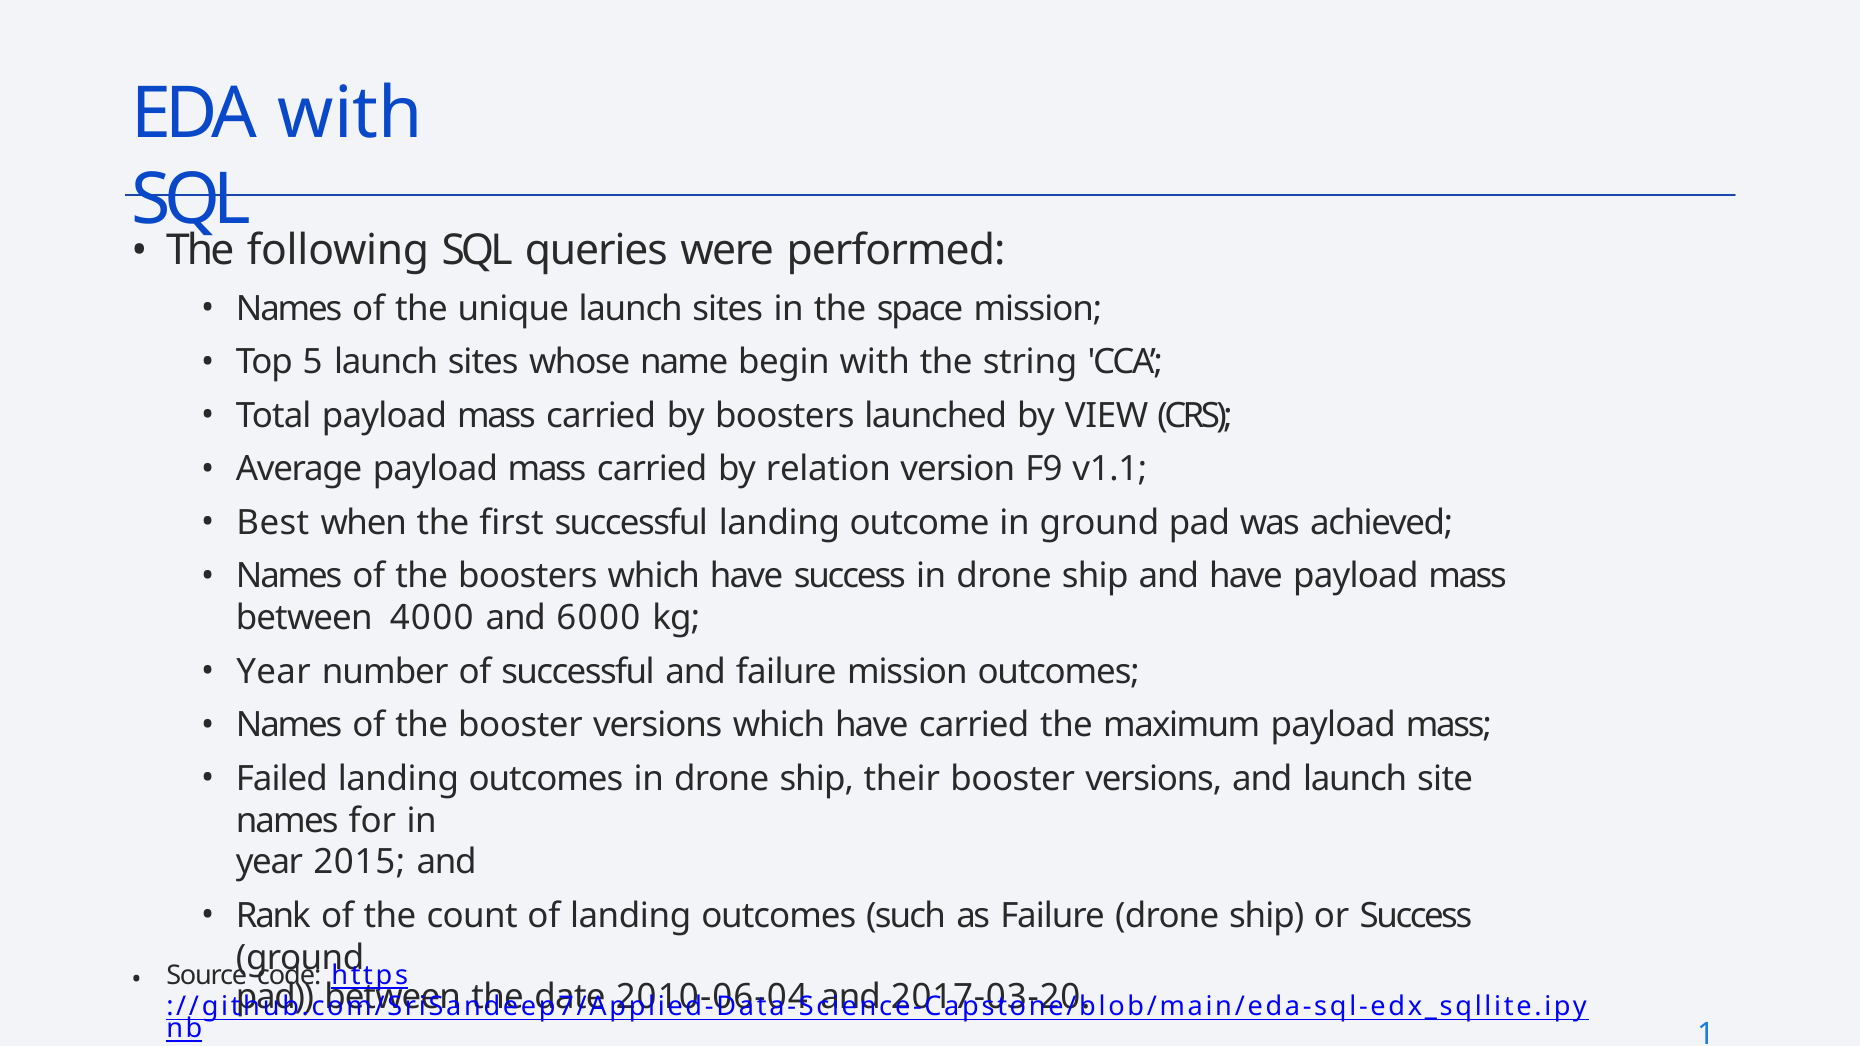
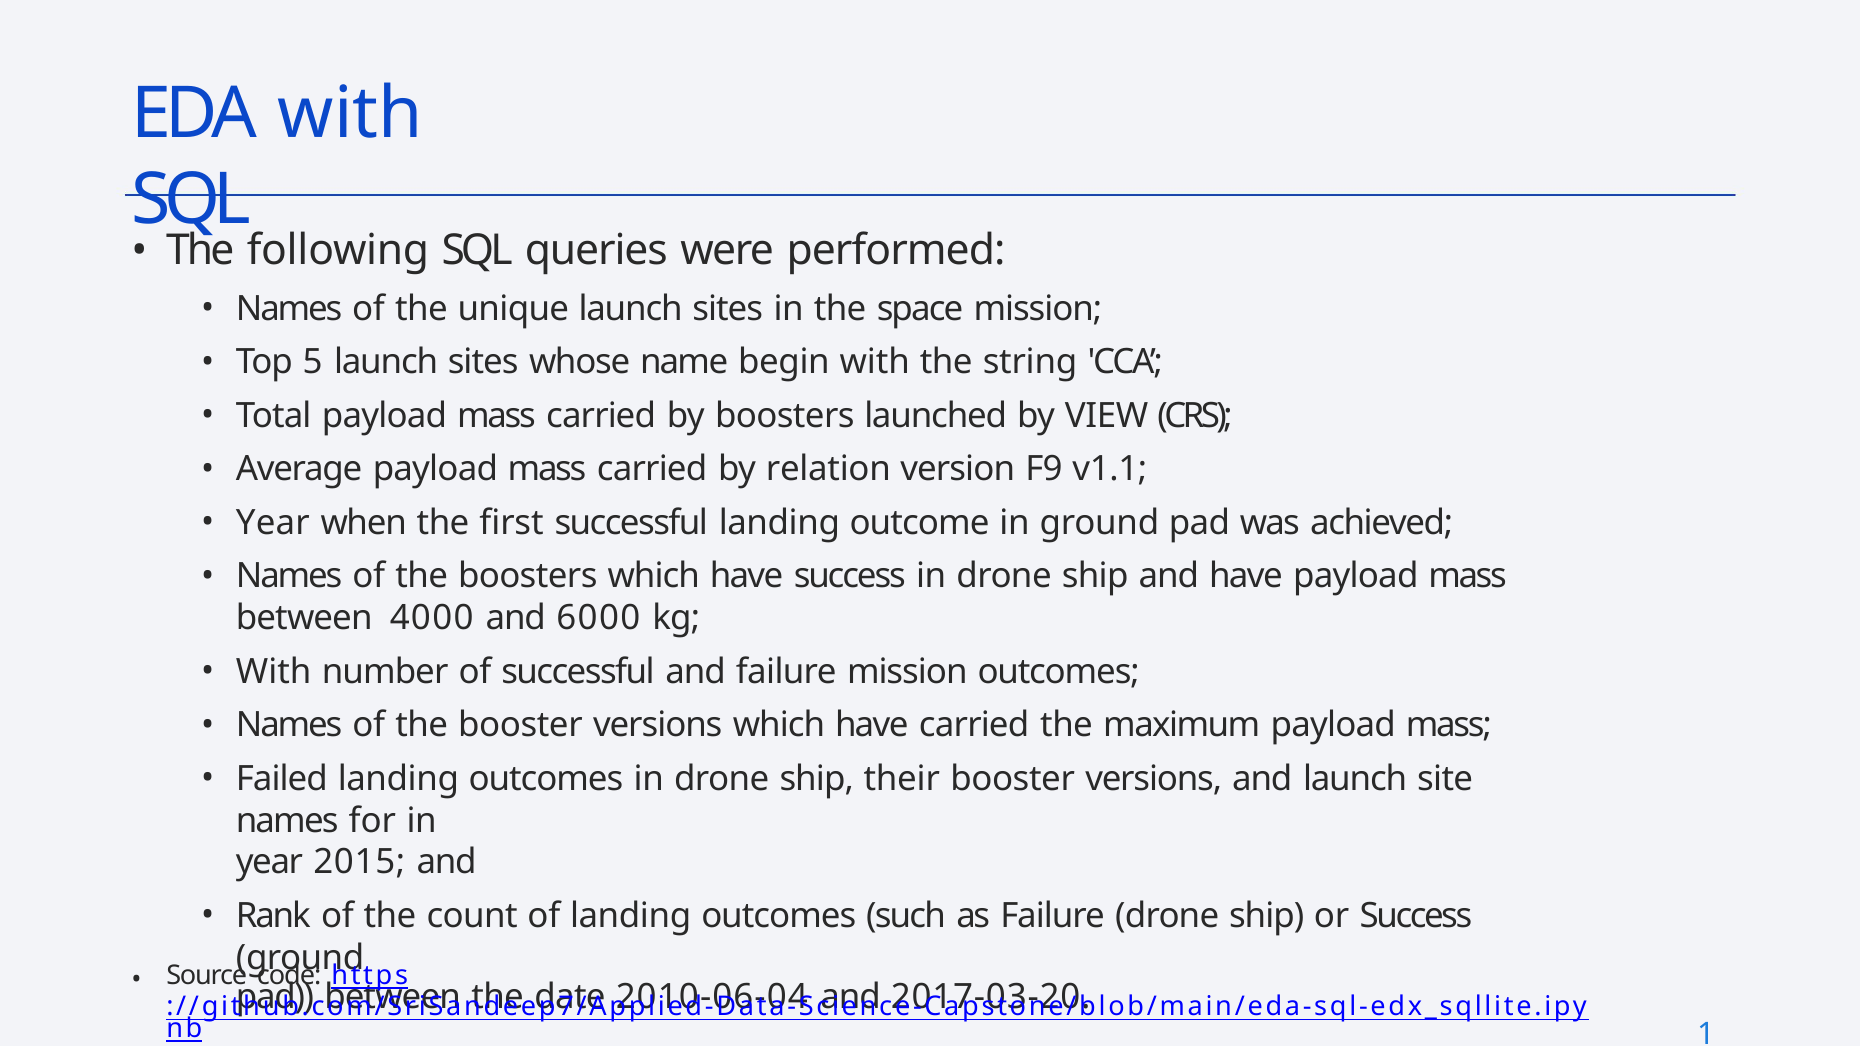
Best: Best -> Year (273, 523)
Year: Year -> With (274, 672)
